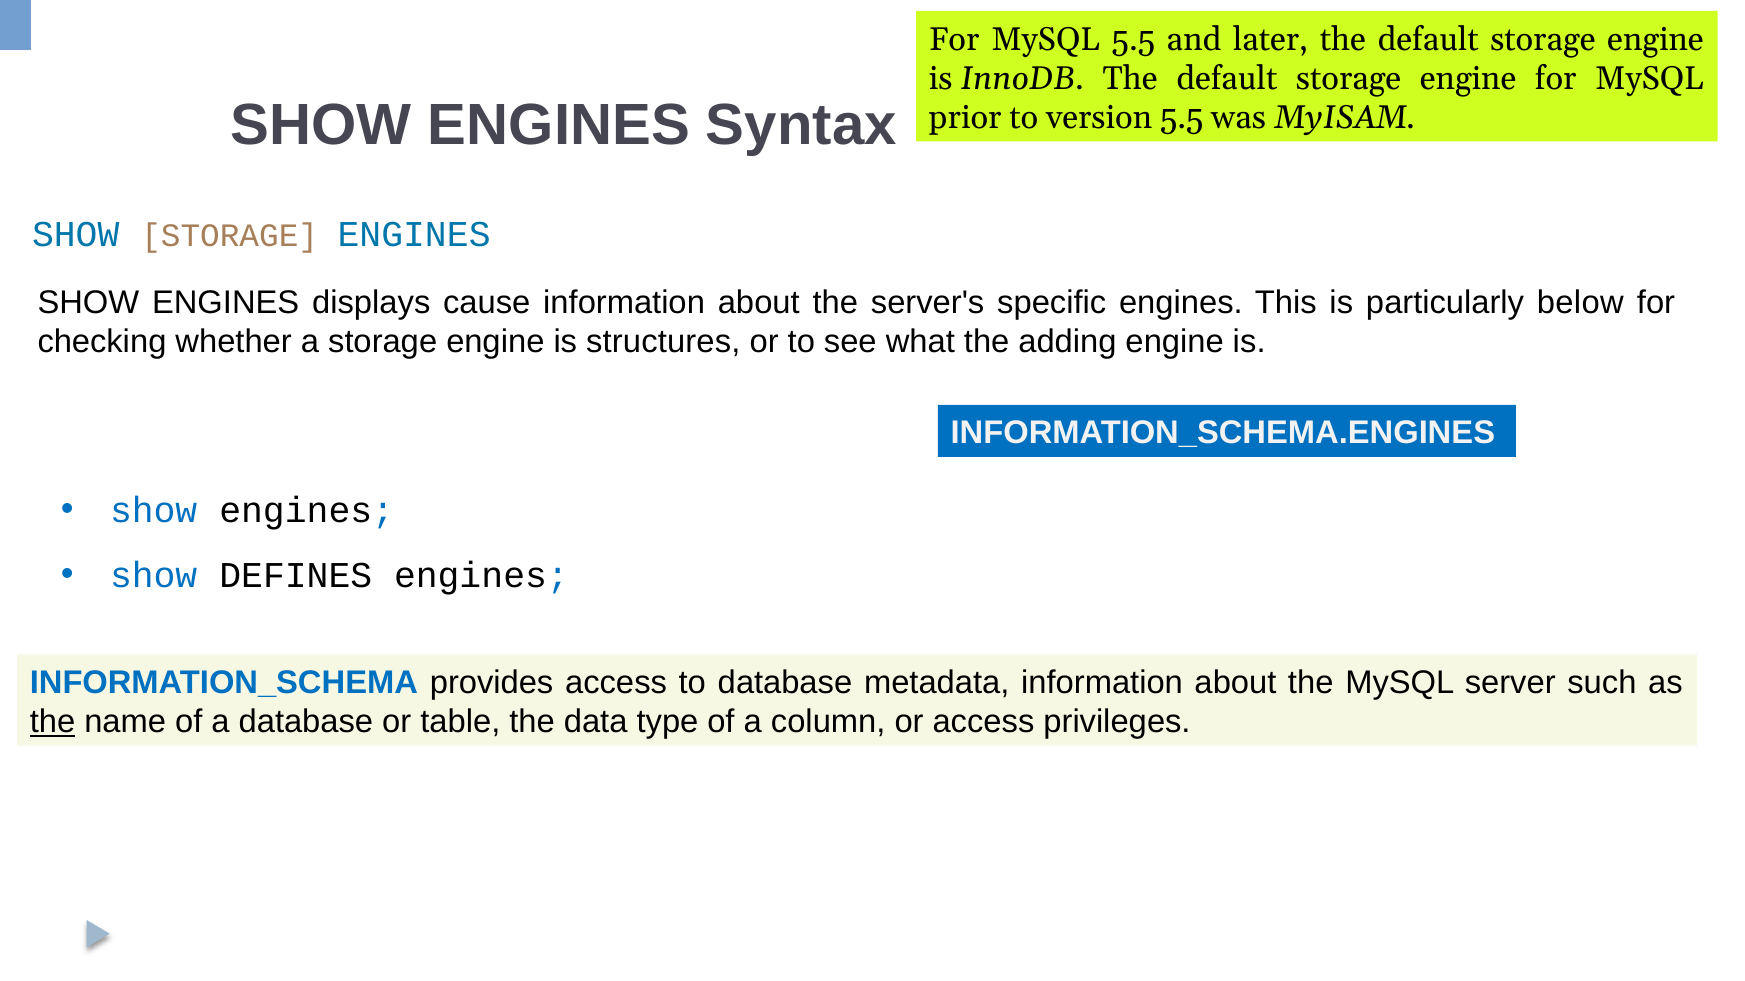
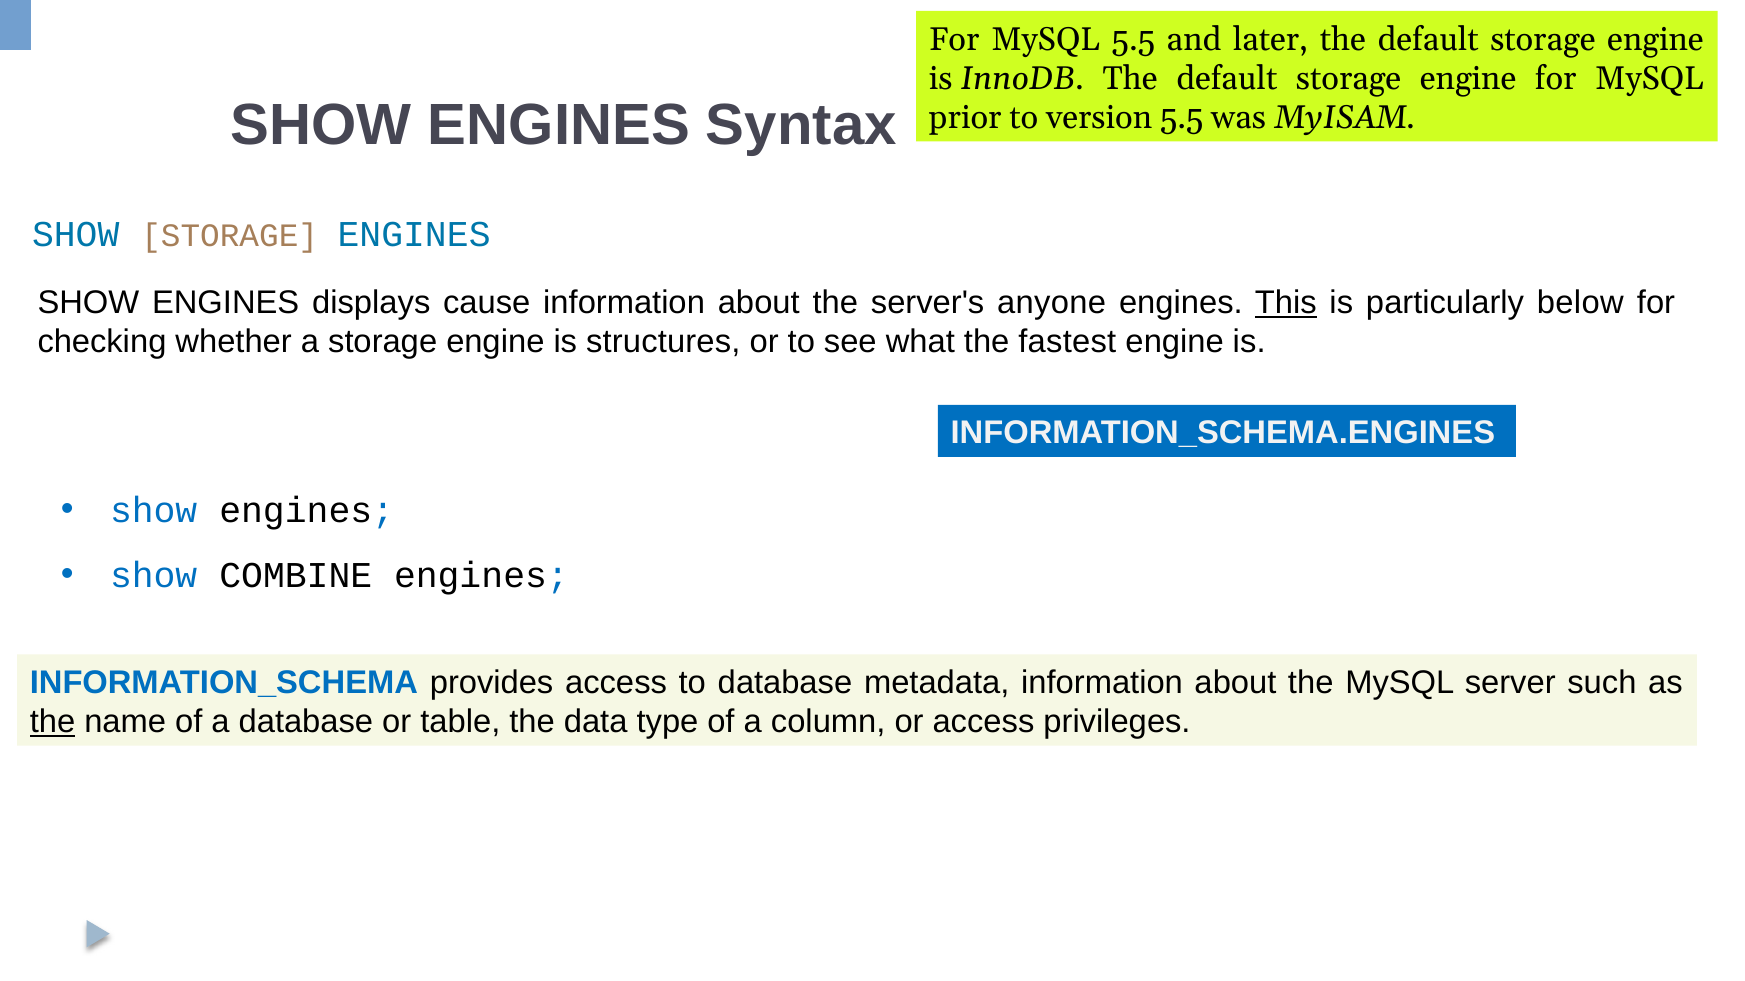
specific: specific -> anyone (1052, 303)
This underline: none -> present (1286, 303)
adding: adding -> fastest (1067, 342)
DEFINES: DEFINES -> COMBINE (296, 576)
